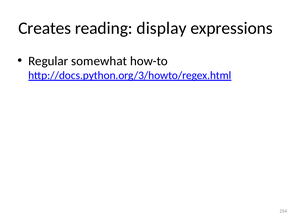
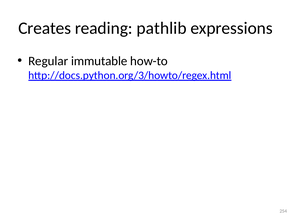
display: display -> pathlib (162, 28)
somewhat: somewhat -> immutable (99, 61)
